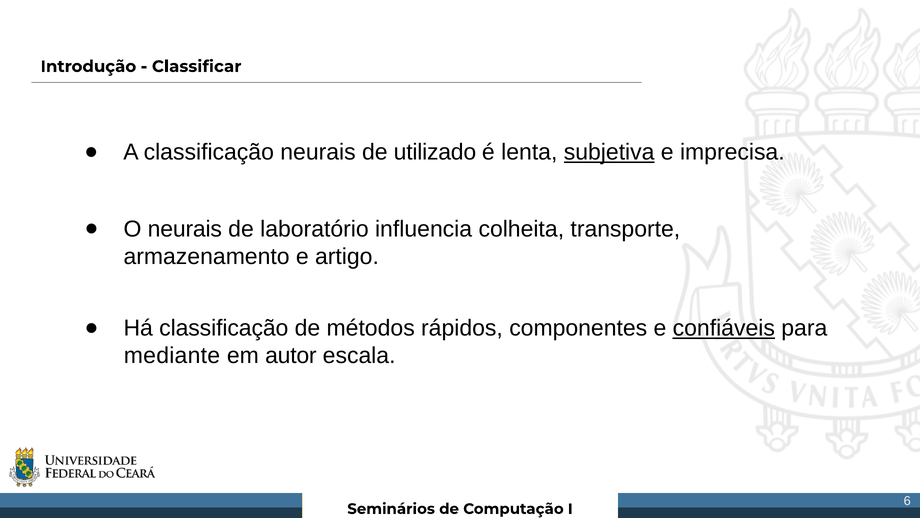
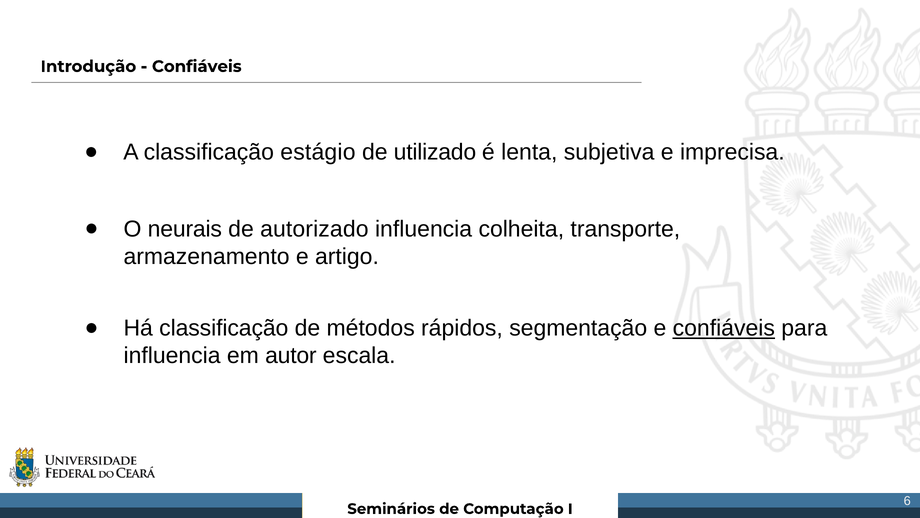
Classificar: Classificar -> Confiáveis (197, 66)
classificação neurais: neurais -> estágio (318, 152)
subjetiva underline: present -> none (609, 152)
laboratório: laboratório -> autorizado (314, 229)
componentes: componentes -> segmentação (578, 328)
mediante: mediante -> influencia (172, 355)
